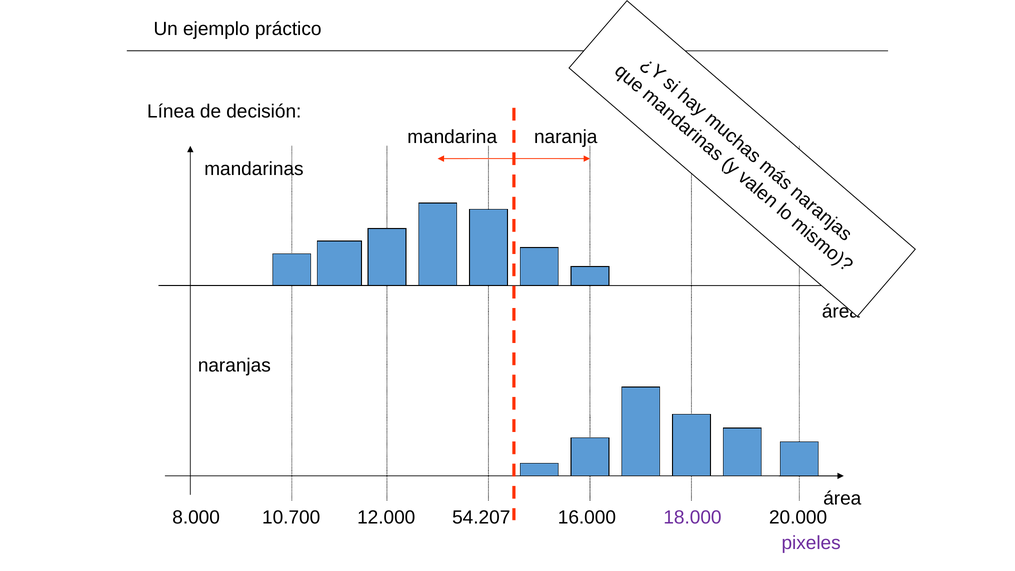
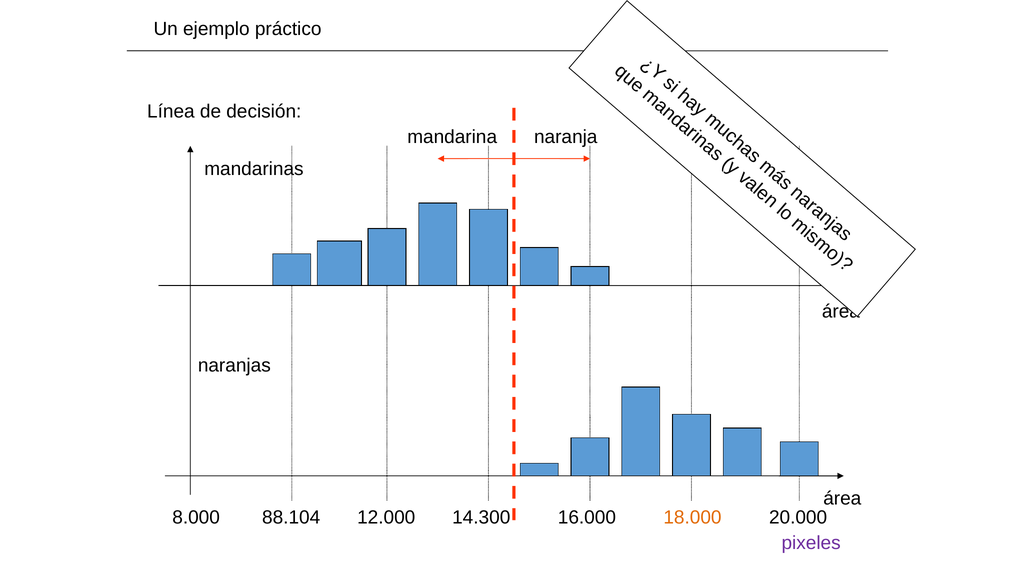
10.700: 10.700 -> 88.104 (291, 518)
54.207: 54.207 -> 14.300 (481, 518)
18.000 colour: purple -> orange (692, 518)
